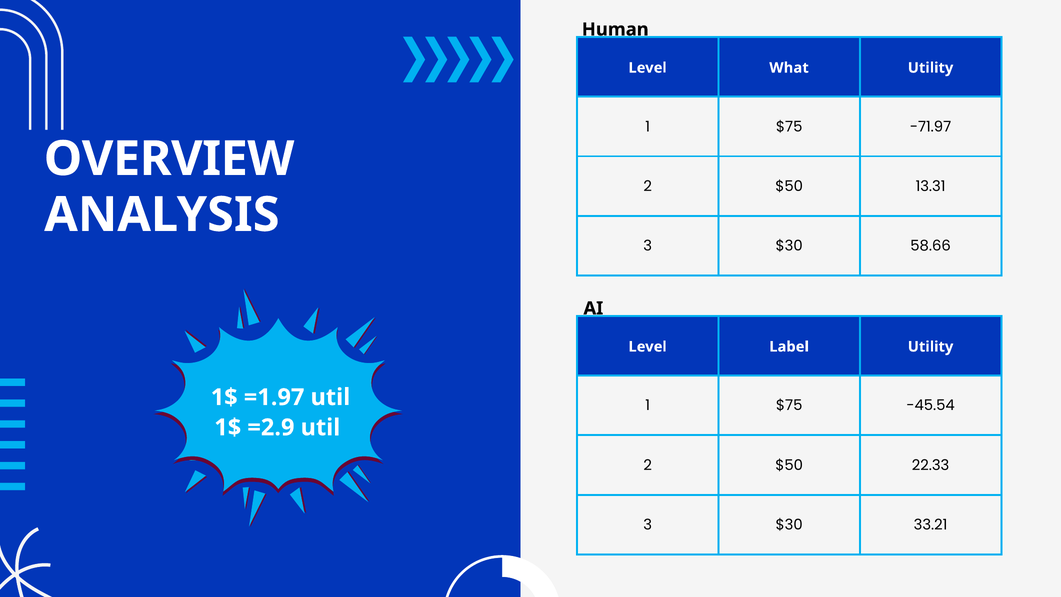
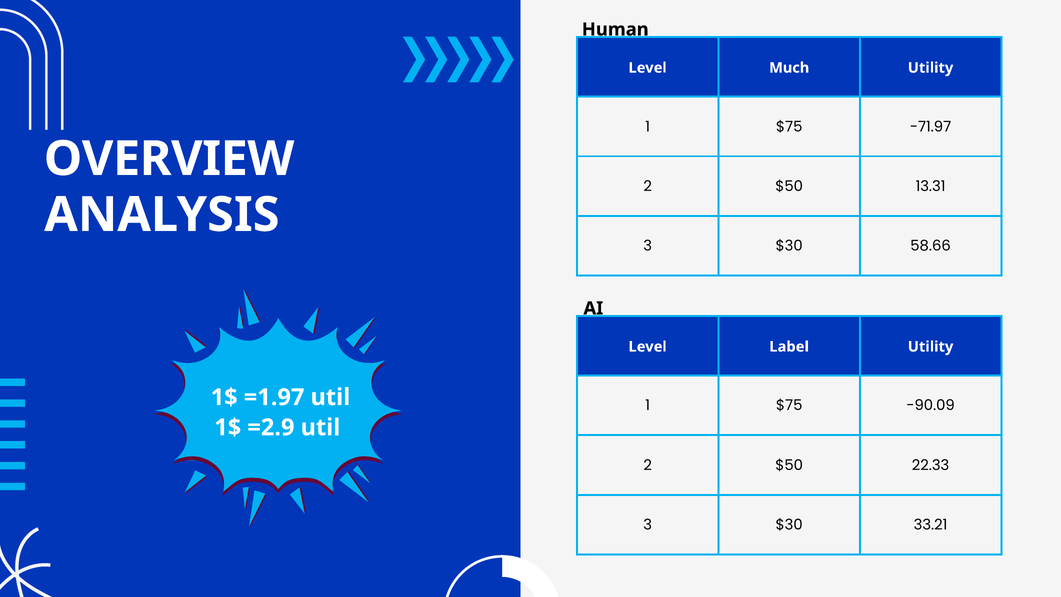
What: What -> Much (789, 68)
-45.54: -45.54 -> -90.09 (931, 405)
